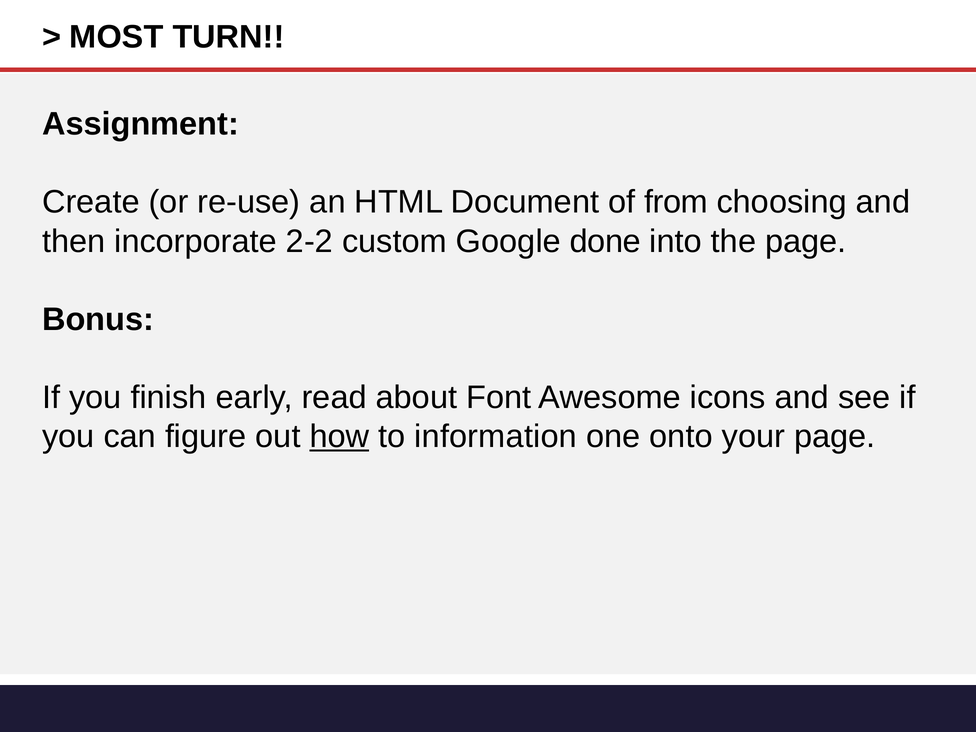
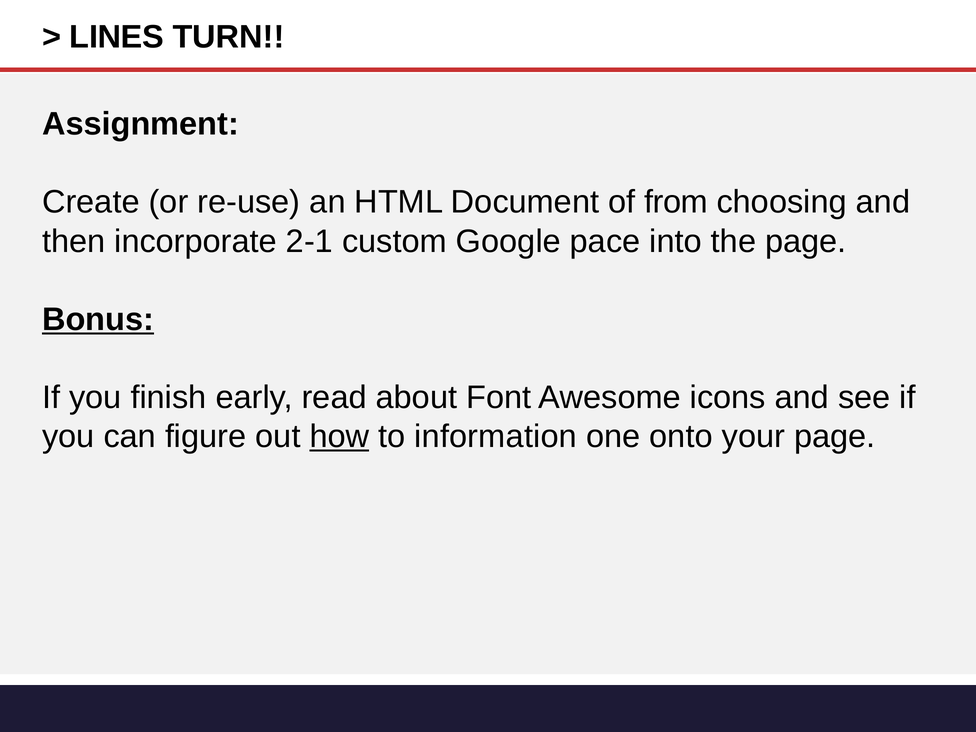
MOST: MOST -> LINES (117, 37)
2-2: 2-2 -> 2-1 (310, 241)
done: done -> pace (605, 241)
Bonus underline: none -> present (98, 319)
